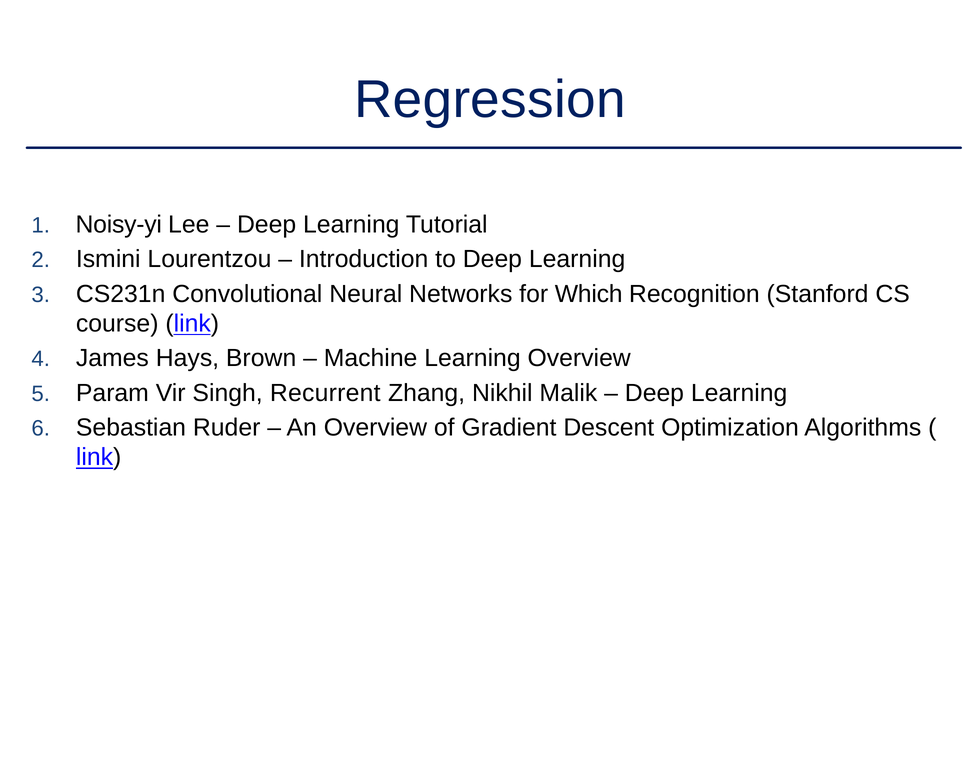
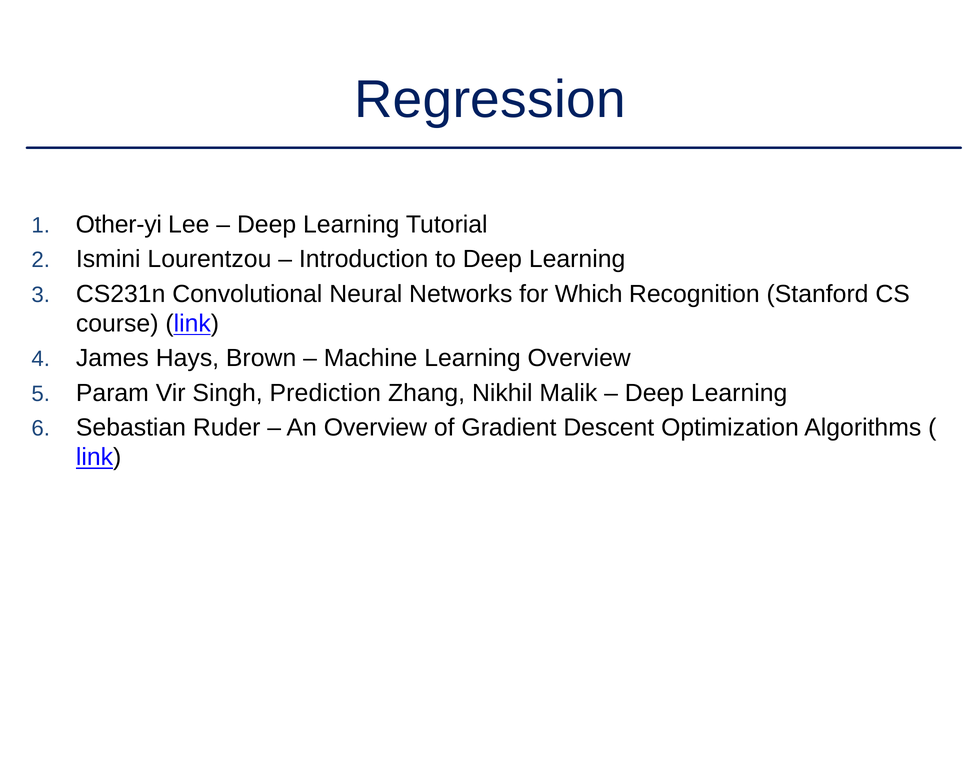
Noisy-yi: Noisy-yi -> Other-yi (119, 225)
Recurrent: Recurrent -> Prediction (325, 393)
